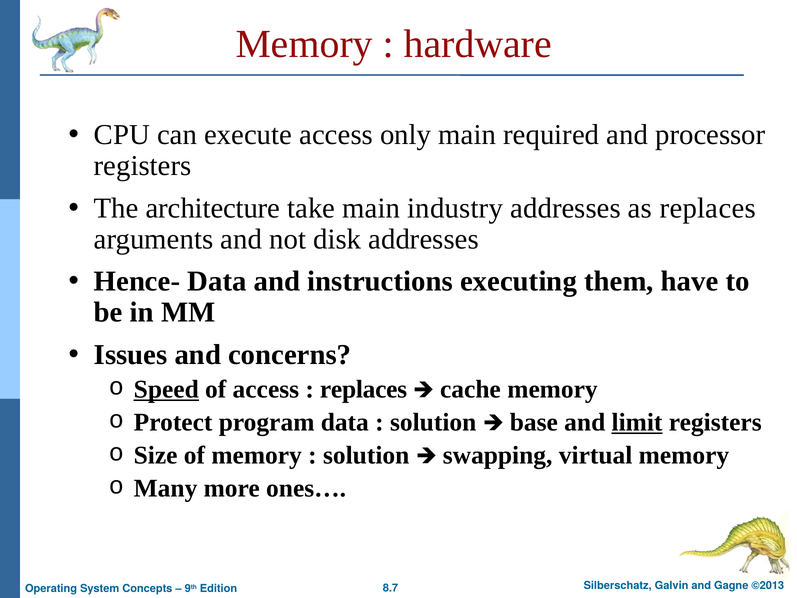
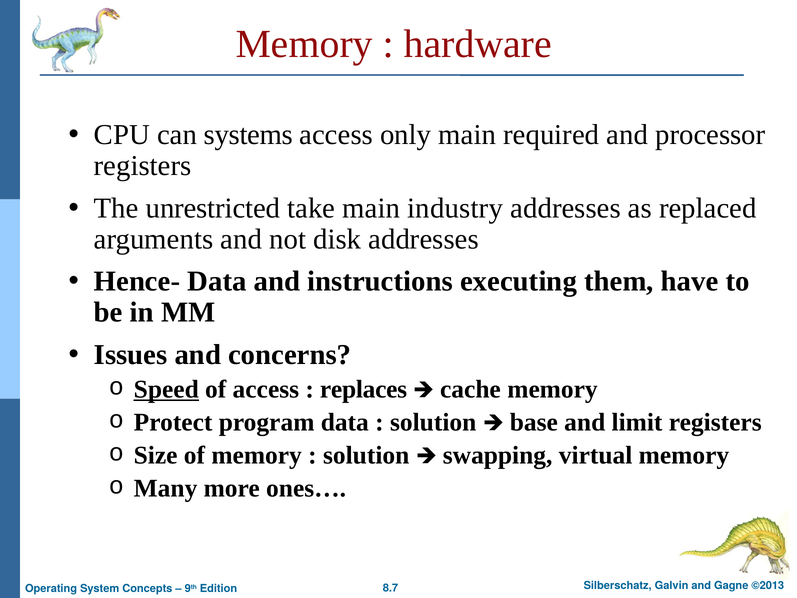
execute: execute -> systems (248, 135)
architecture: architecture -> unrestricted (213, 208)
as replaces: replaces -> replaced (708, 208)
limit underline: present -> none (637, 422)
